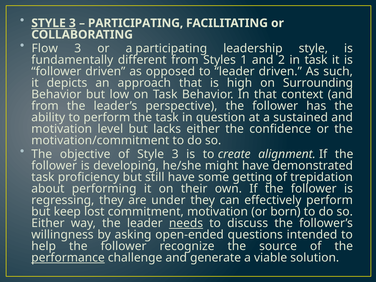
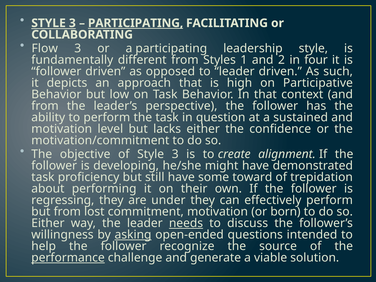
PARTICIPATING underline: none -> present (136, 23)
in task: task -> four (316, 60)
Surrounding: Surrounding -> Participative (318, 83)
getting: getting -> toward (252, 177)
but keep: keep -> from (67, 212)
asking underline: none -> present (133, 235)
